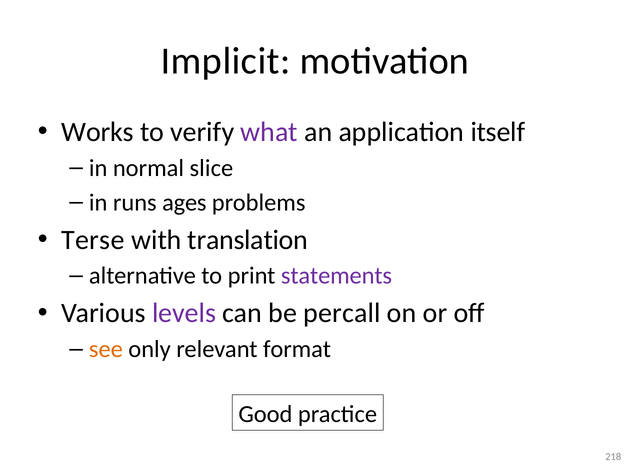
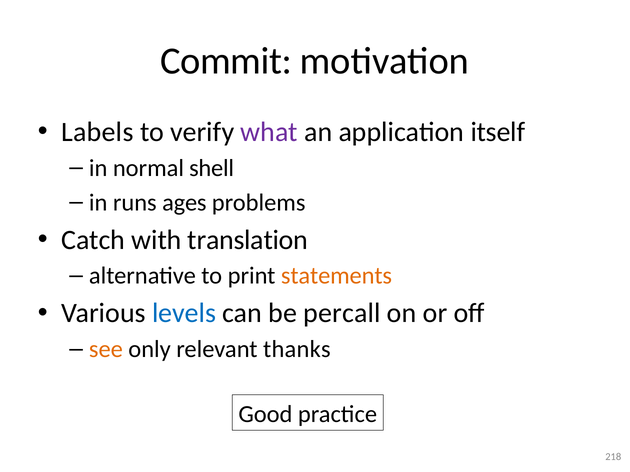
Implicit: Implicit -> Commit (226, 61)
Works: Works -> Labels (97, 132)
slice: slice -> shell (212, 168)
Terse: Terse -> Catch (93, 240)
statements colour: purple -> orange (336, 276)
levels colour: purple -> blue (184, 314)
format: format -> thanks (297, 350)
